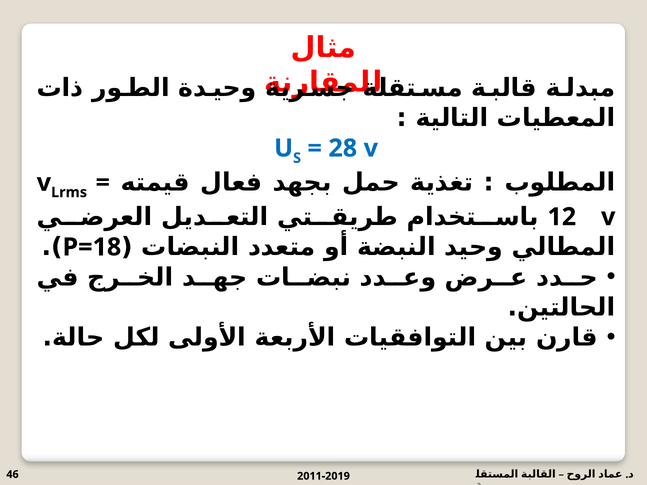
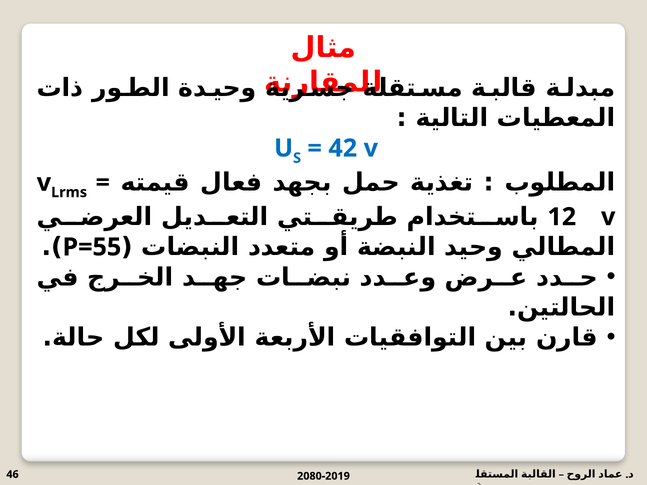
28: 28 -> 42 (343, 148)
P=18: P=18 -> P=55 (92, 247)
2011-2019: 2011-2019 -> 2080-2019 (323, 476)
